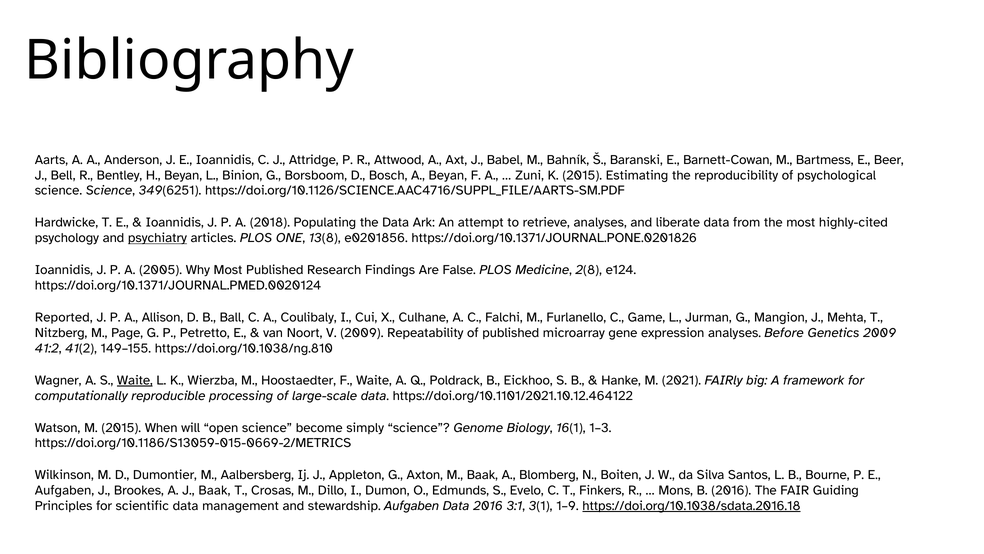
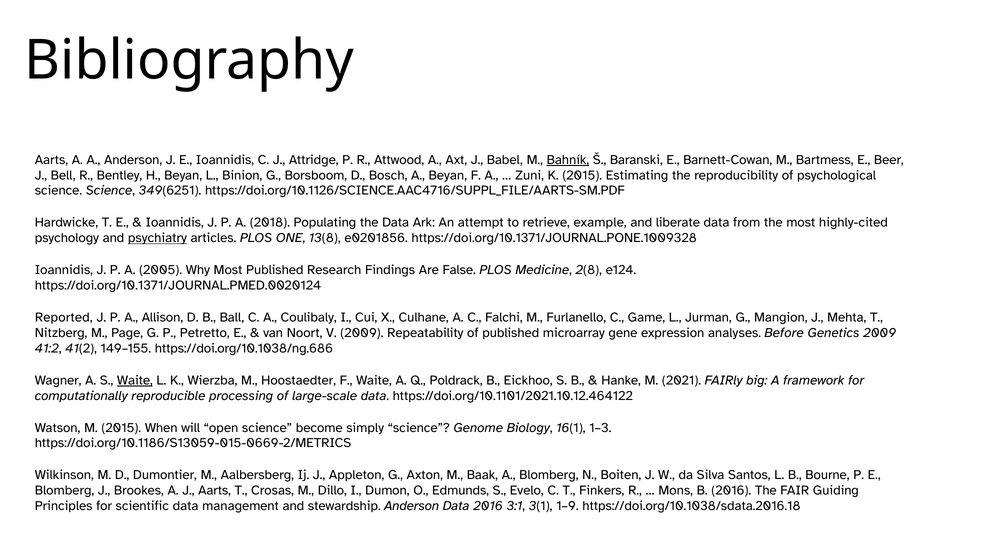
Bahník underline: none -> present (568, 160)
retrieve analyses: analyses -> example (600, 222)
https://doi.org/10.1371/JOURNAL.PONE.0201826: https://doi.org/10.1371/JOURNAL.PONE.0201826 -> https://doi.org/10.1371/JOURNAL.PONE.1009328 (554, 238)
https://doi.org/10.1038/ng.810: https://doi.org/10.1038/ng.810 -> https://doi.org/10.1038/ng.686 (244, 348)
Aufgaben: Aufgaben -> Blomberg (65, 490)
J Baak: Baak -> Aarts (215, 490)
stewardship Aufgaben: Aufgaben -> Anderson (412, 505)
https://doi.org/10.1038/sdata.2016.18 underline: present -> none (692, 505)
